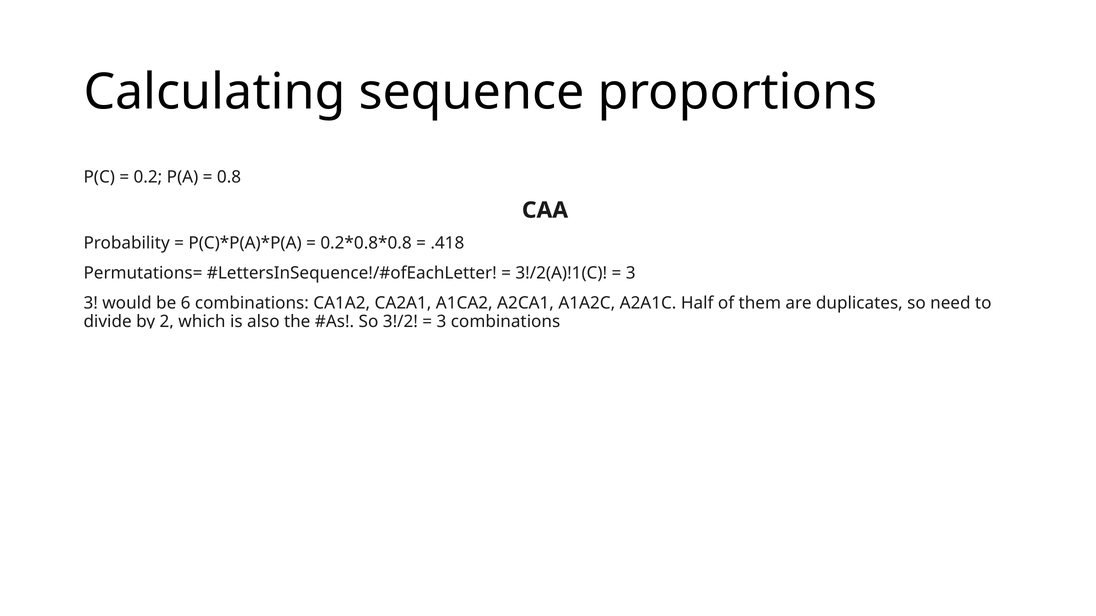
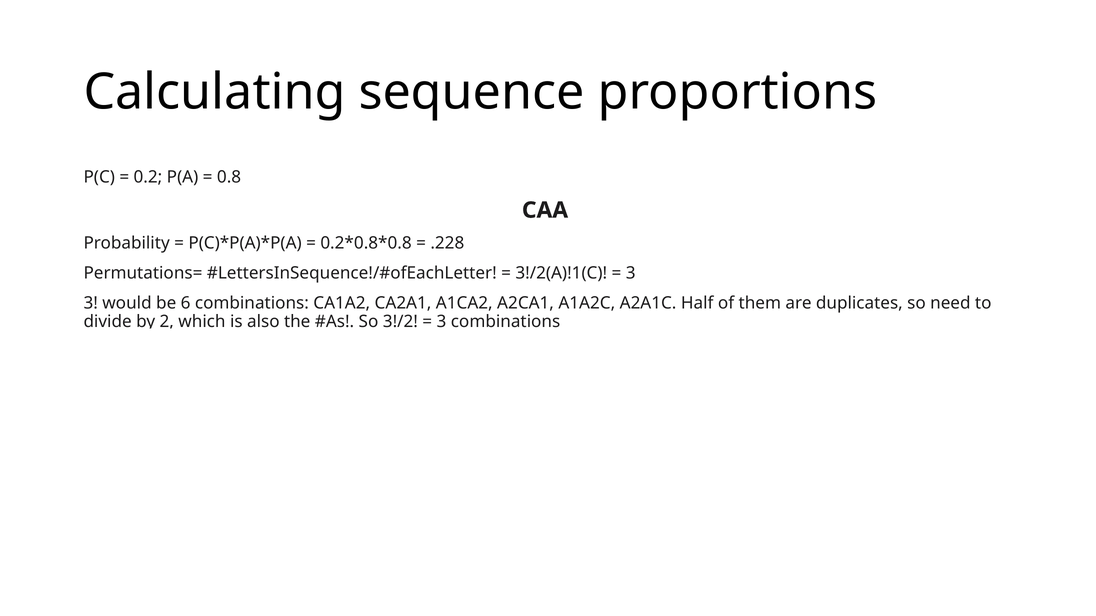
.418: .418 -> .228 (447, 243)
